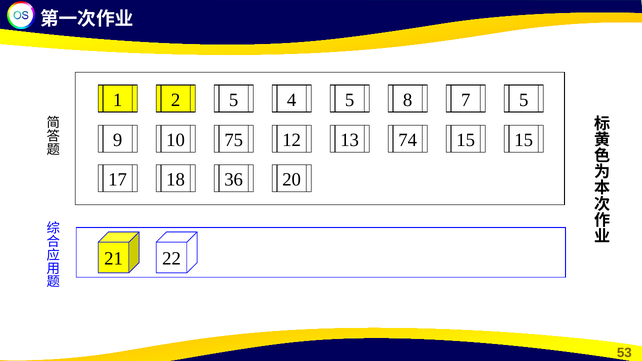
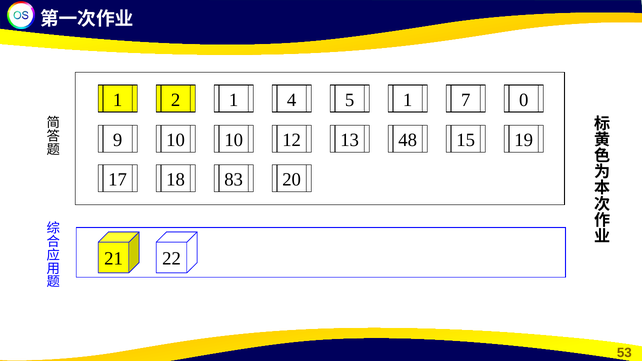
2 5: 5 -> 1 (234, 100)
5 8: 8 -> 1 (408, 100)
7 5: 5 -> 0 (524, 100)
10 75: 75 -> 10 (234, 140)
74: 74 -> 48 (408, 140)
15 15: 15 -> 19 (524, 140)
36: 36 -> 83 (234, 180)
